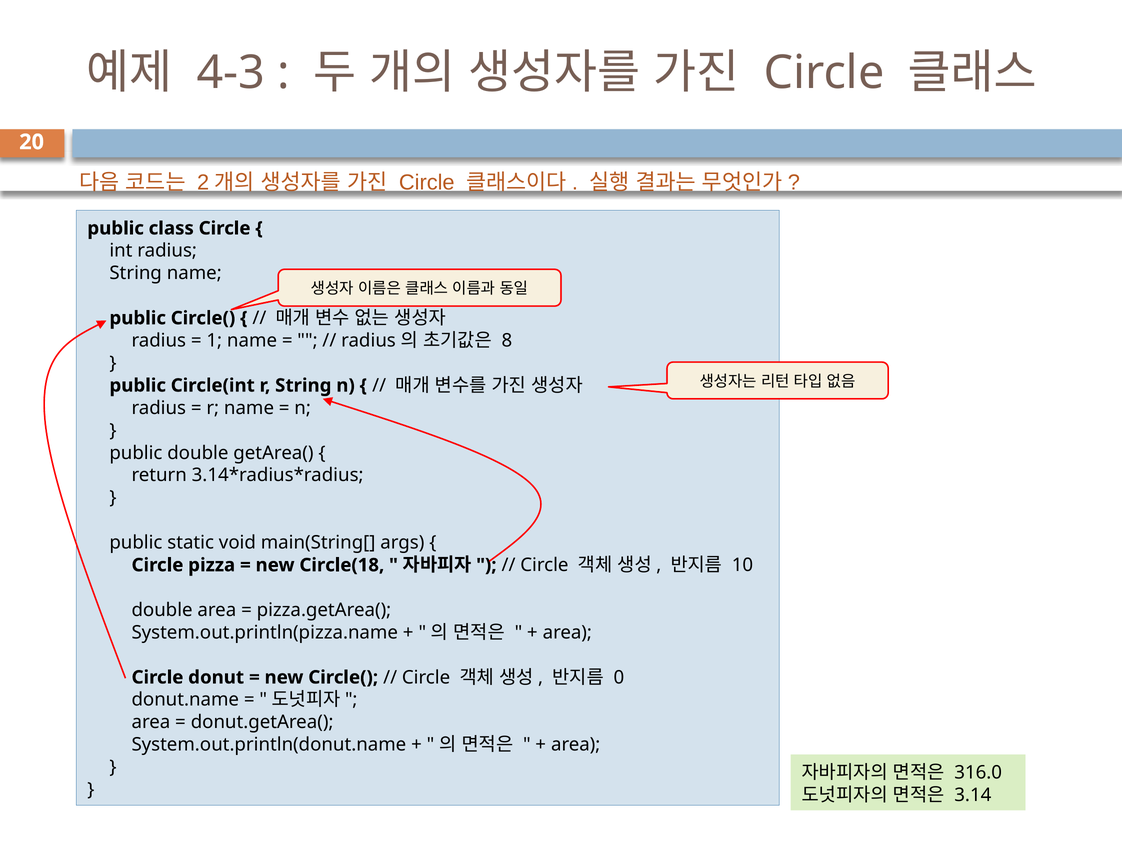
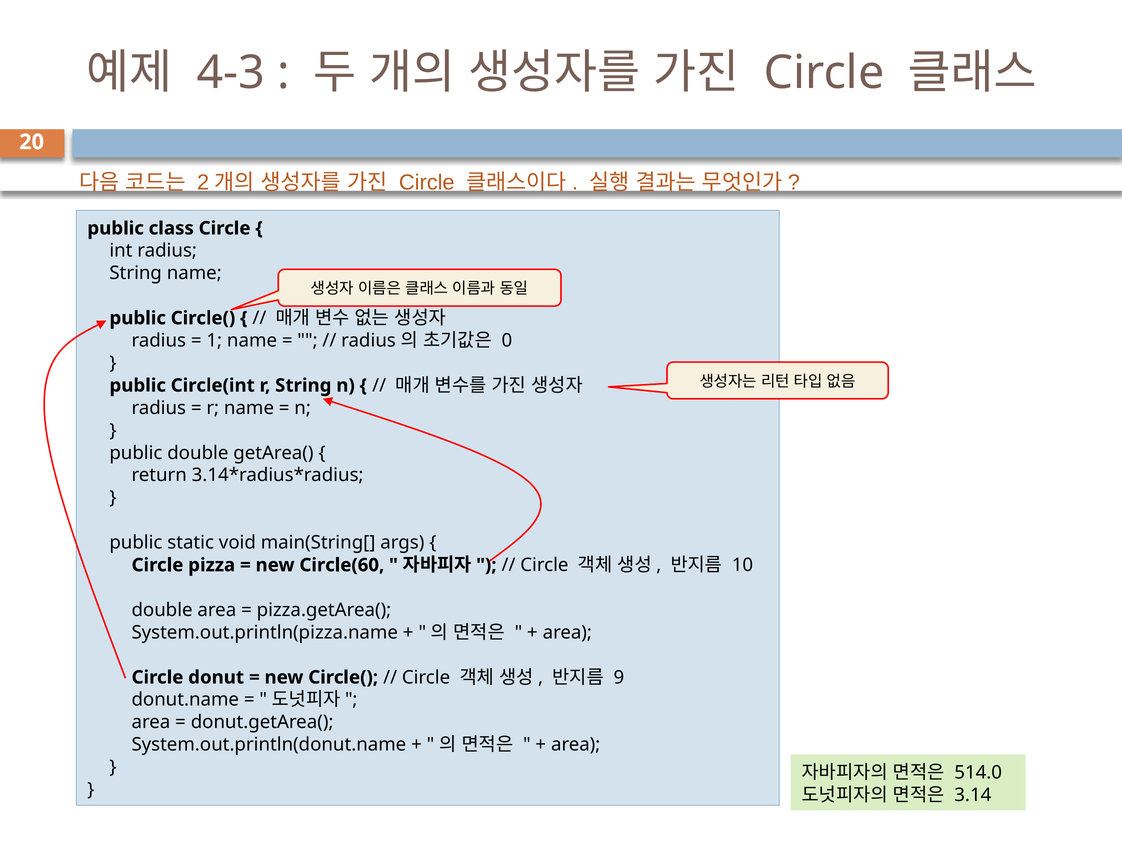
8: 8 -> 0 (507, 340)
Circle(18: Circle(18 -> Circle(60 (342, 565)
0: 0 -> 9 (619, 677)
316.0: 316.0 -> 514.0 (978, 772)
